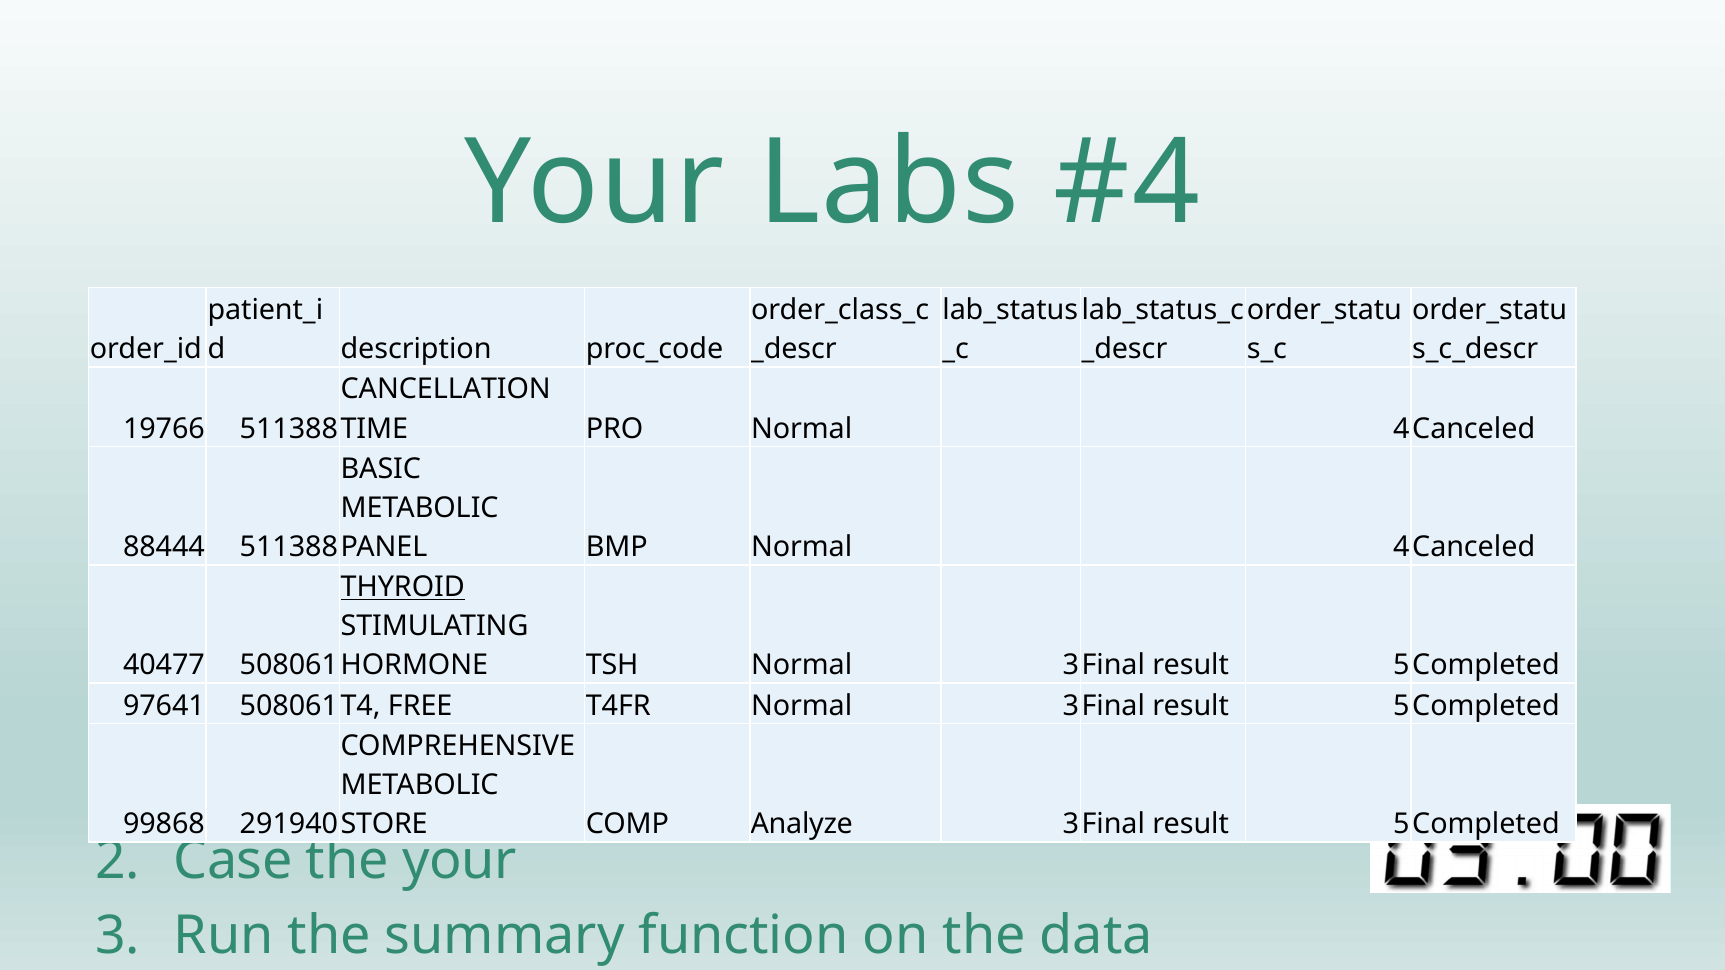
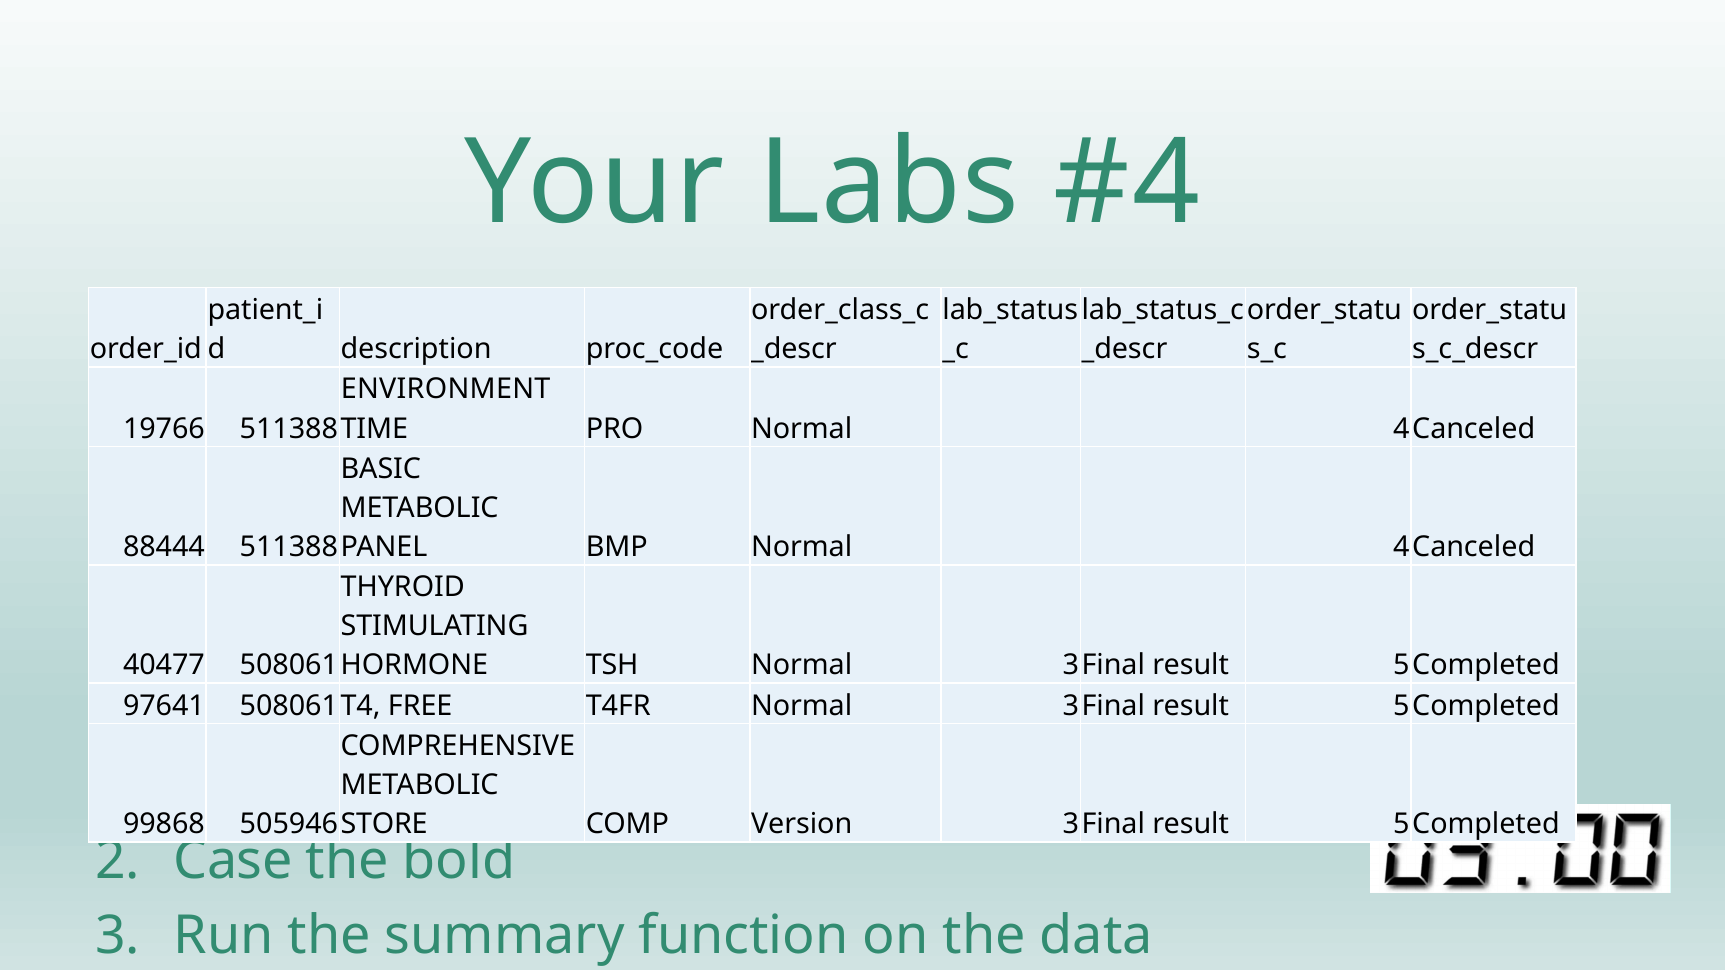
CANCELLATION: CANCELLATION -> ENVIRONMENT (446, 390)
THYROID underline: present -> none (403, 587)
291940: 291940 -> 505946 (289, 824)
Analyze: Analyze -> Version (802, 824)
the your: your -> bold (459, 861)
